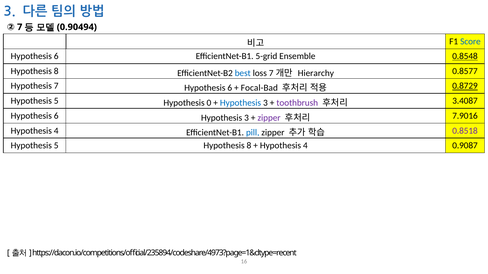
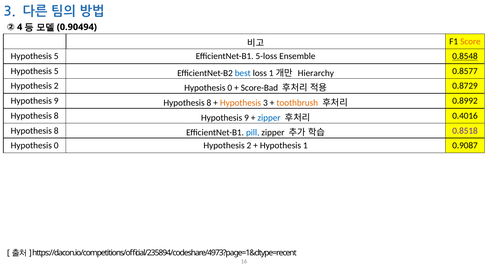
② 7: 7 -> 4 (20, 27)
Score colour: blue -> orange (470, 41)
6: 6 -> 5 (56, 56)
5-grid: 5-grid -> 5-loss (266, 56)
8: 8 -> 5 (56, 71)
loss 7: 7 -> 1 (271, 73)
7: 7 -> 2 (56, 86)
6: 6 -> 0 (230, 88)
Focal-Bad: Focal-Bad -> Score-Bad (259, 88)
0.8729 underline: present -> none (465, 86)
5: 5 -> 9 (56, 101)
0: 0 -> 8 (209, 103)
Hypothesis colour: blue -> orange (241, 103)
toothbrush colour: purple -> orange (297, 103)
3.4087: 3.4087 -> 0.8992 (465, 101)
6: 6 -> 8 (56, 116)
3: 3 -> 9 (247, 118)
zipper colour: purple -> blue (269, 118)
7.9016: 7.9016 -> 0.4016 (465, 116)
4: 4 -> 8 (56, 131)
5: 5 -> 0 (56, 146)
8: 8 -> 2 (249, 146)
4: 4 -> 1 (305, 146)
